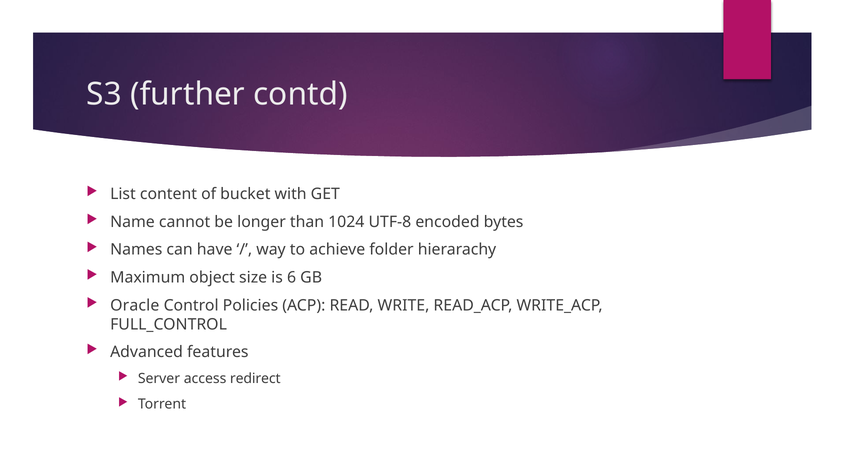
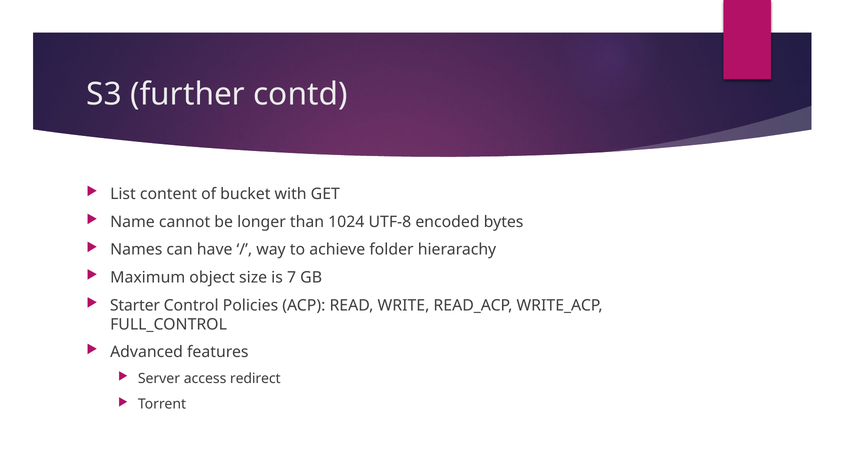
6: 6 -> 7 (292, 278)
Oracle: Oracle -> Starter (135, 306)
